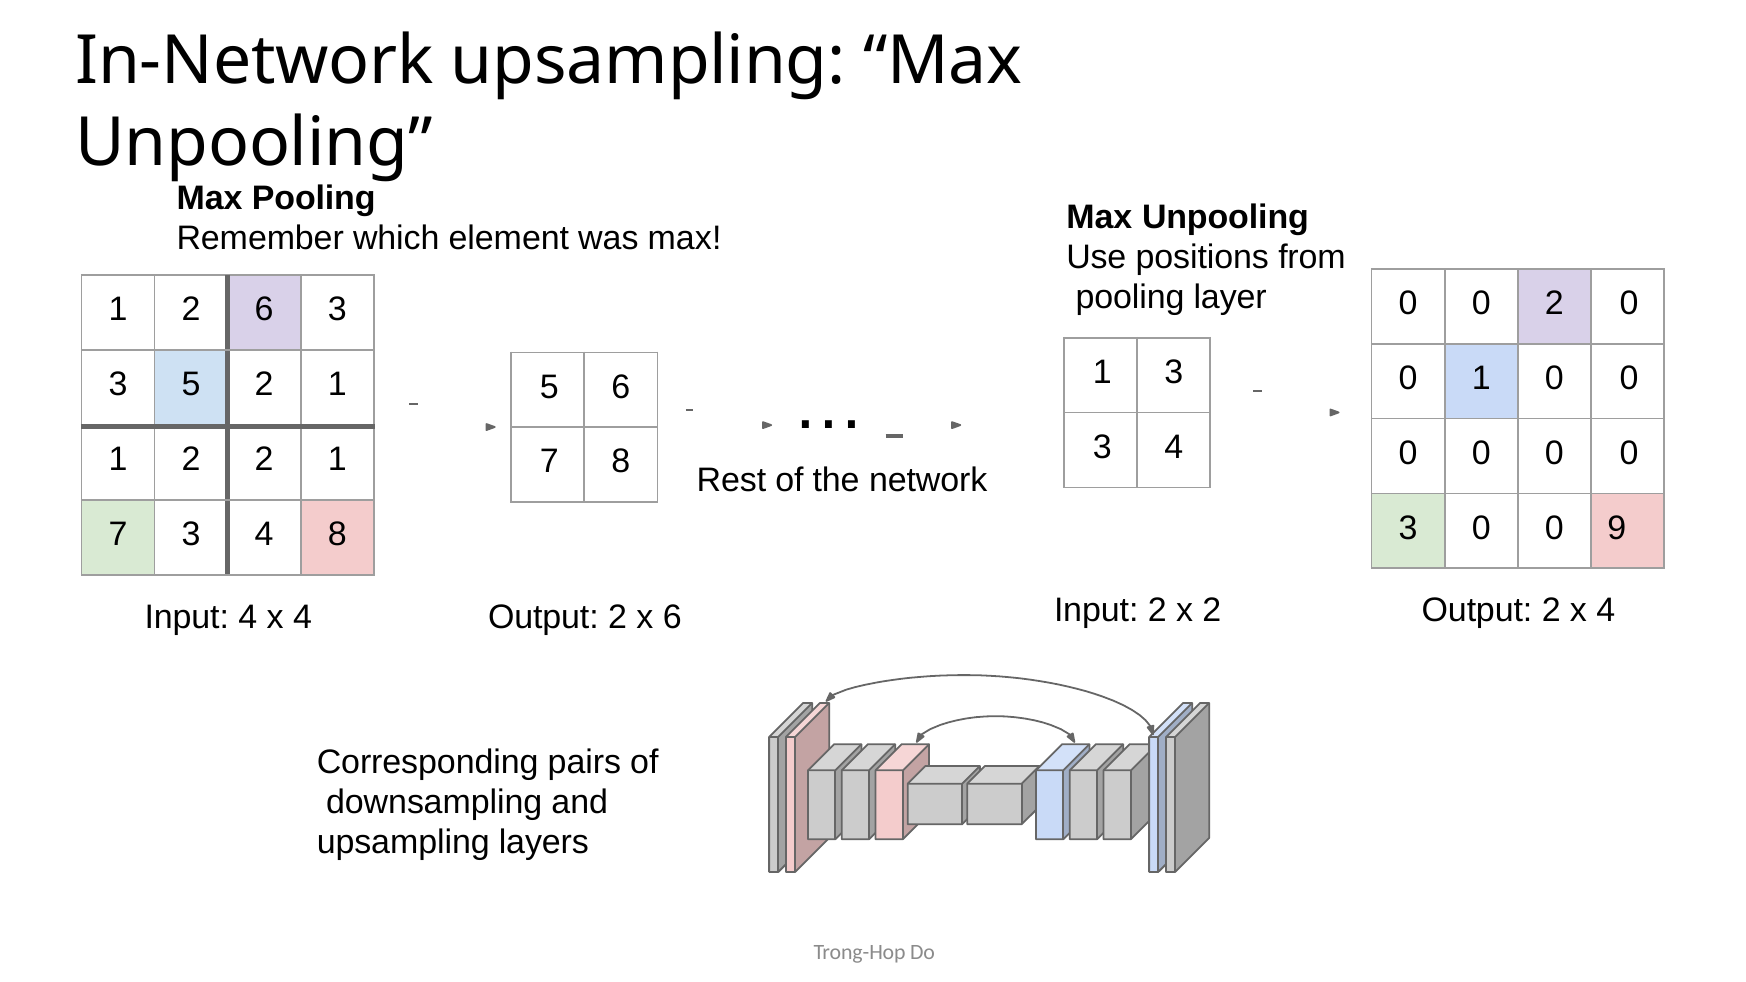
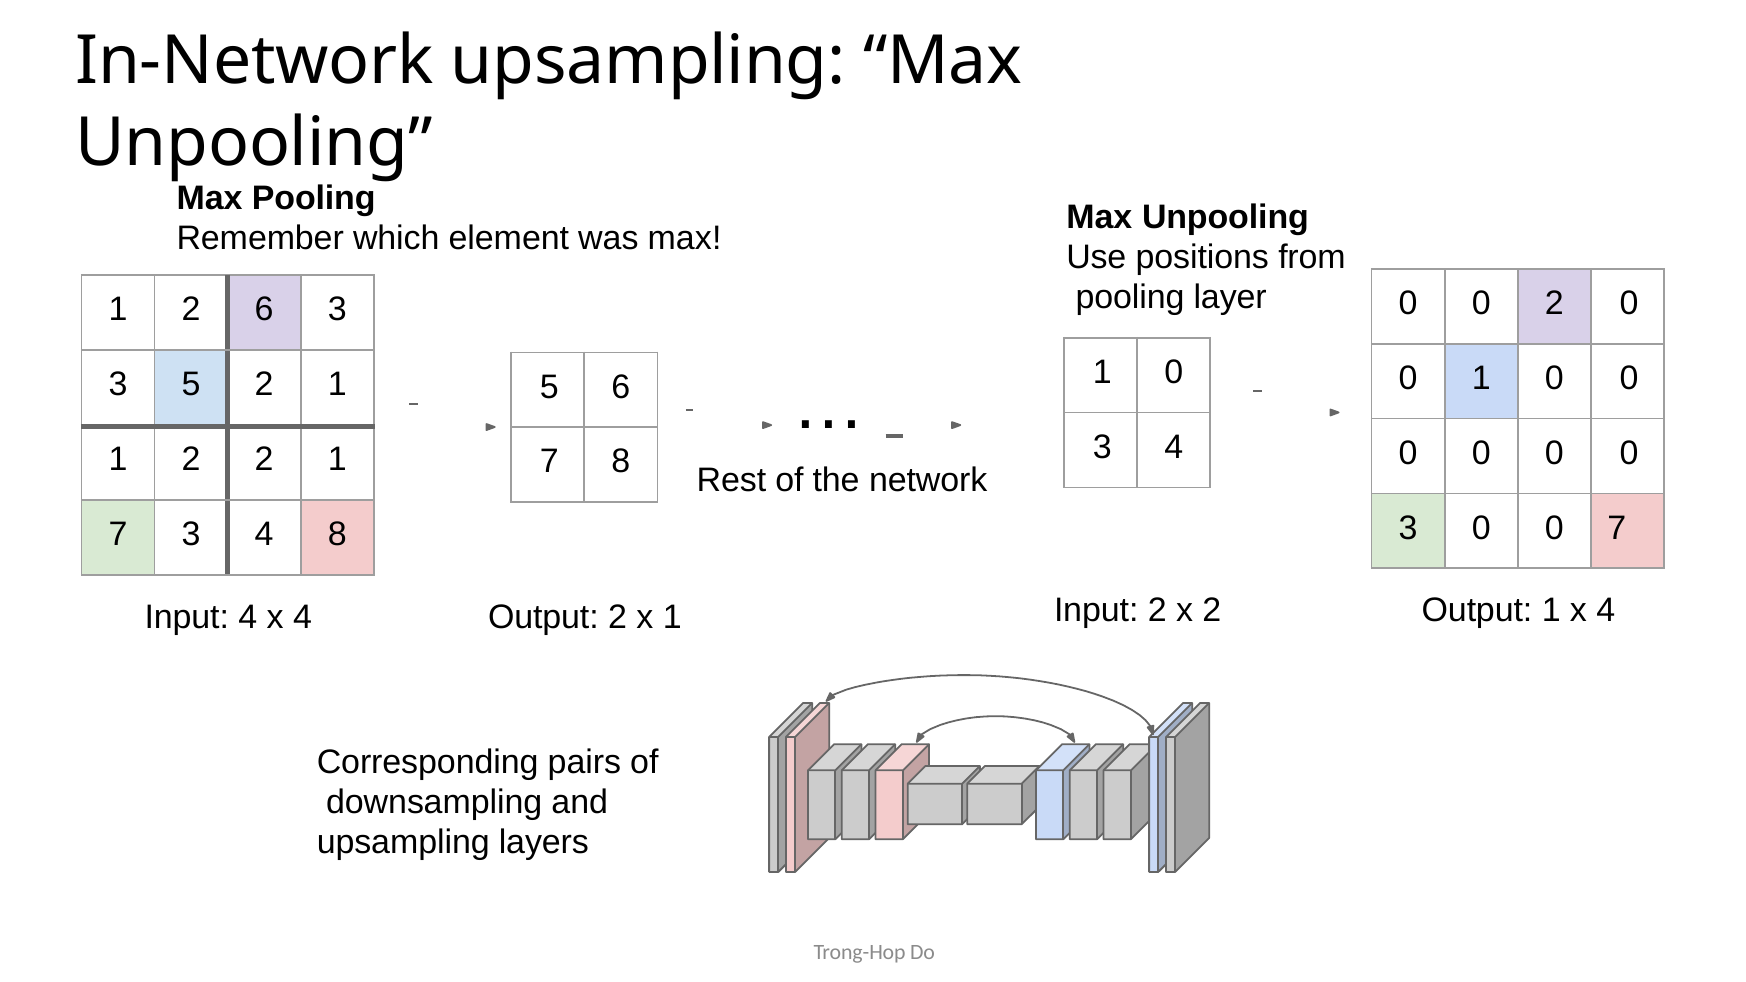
3: 3 -> 0 (1174, 372)
0 9: 9 -> 7 (1617, 528)
2 Output 2: 2 -> 1 (1551, 611)
x 6: 6 -> 1 (672, 617)
